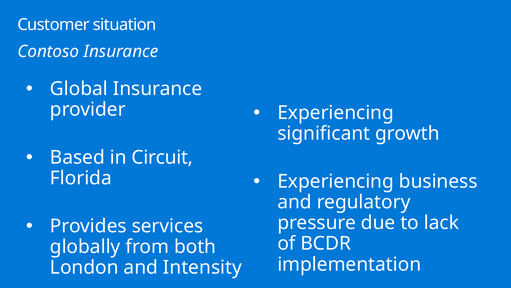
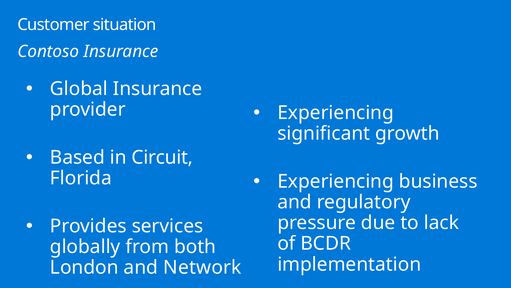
Intensity: Intensity -> Network (202, 267)
